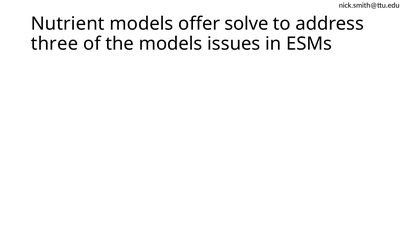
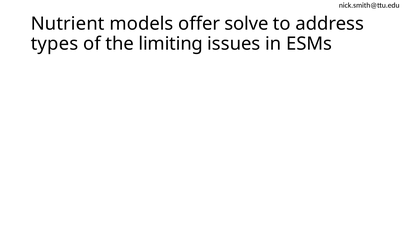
three: three -> types (54, 44)
the models: models -> limiting (171, 44)
